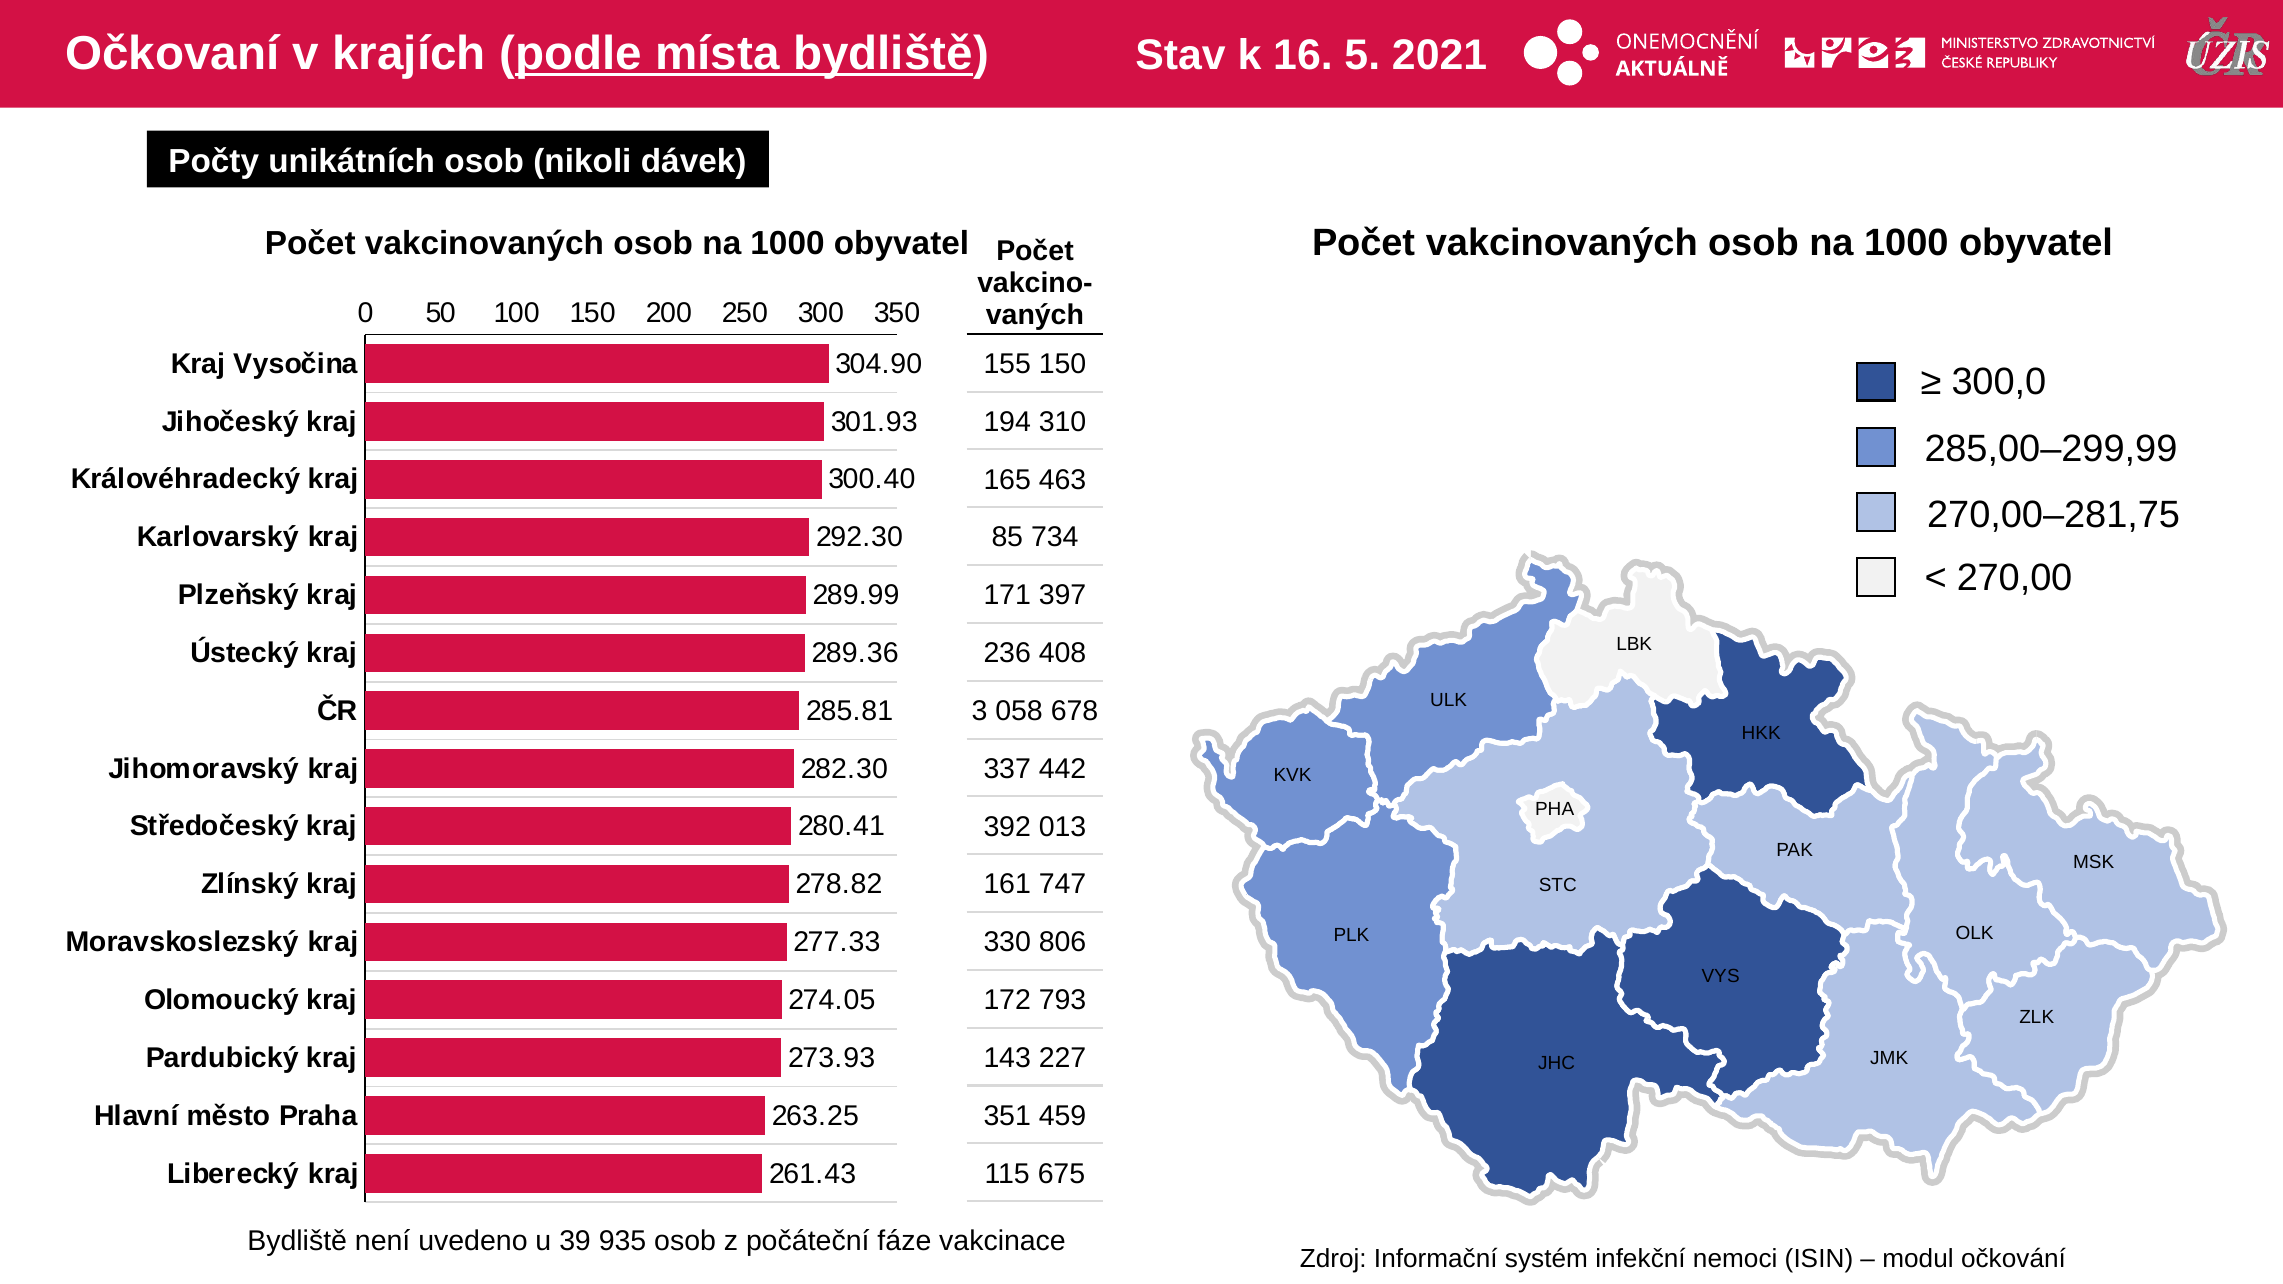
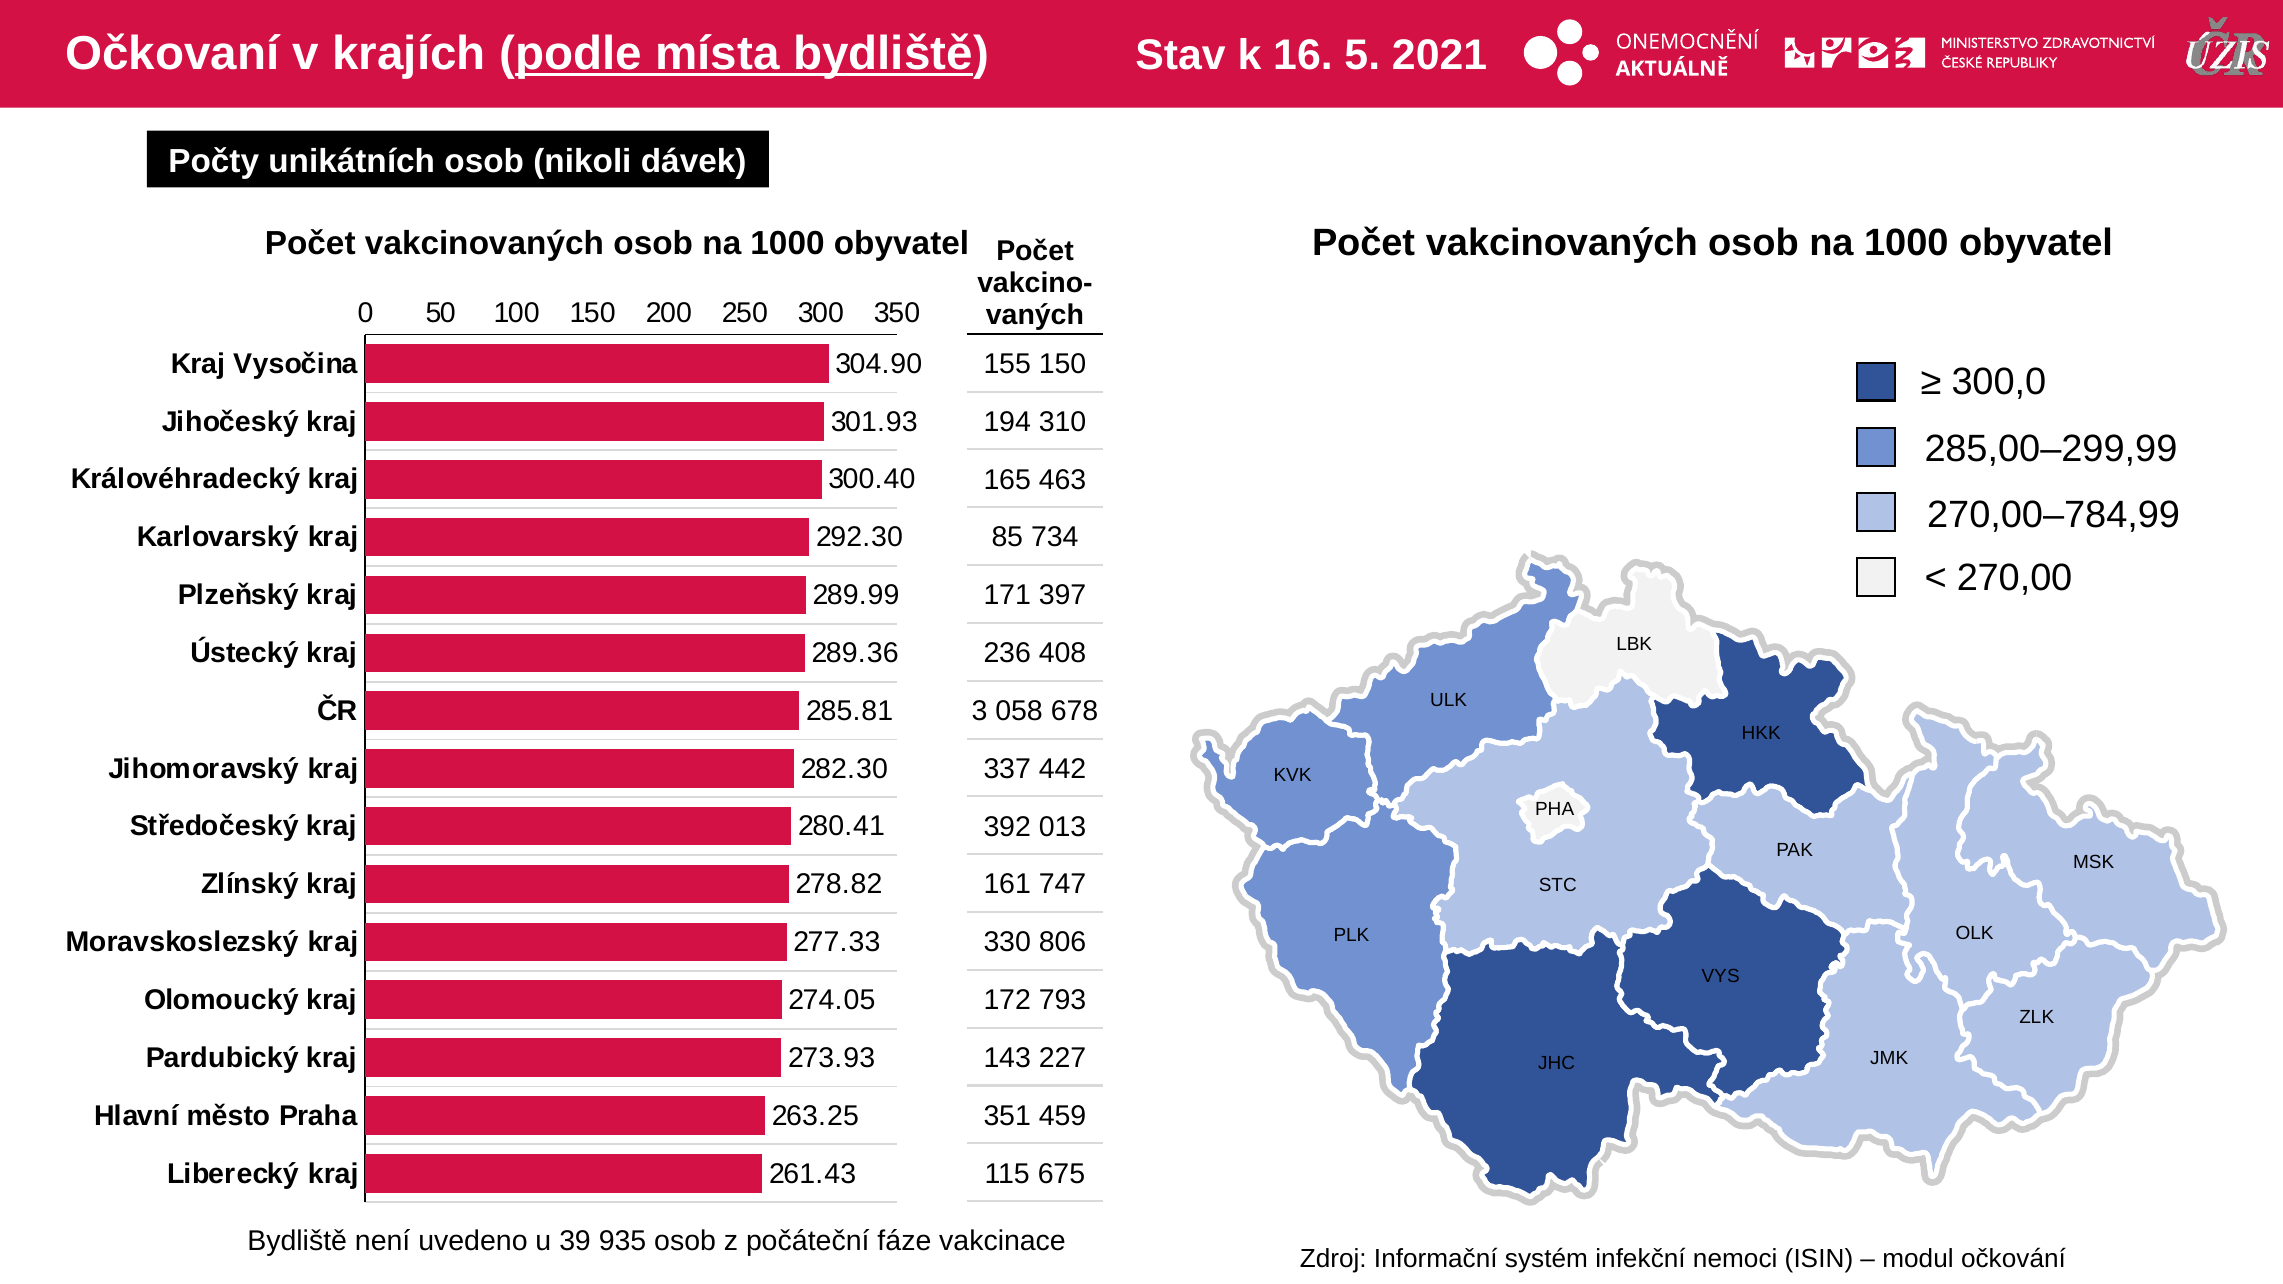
270,00–281,75: 270,00–281,75 -> 270,00–784,99 (2054, 515)
